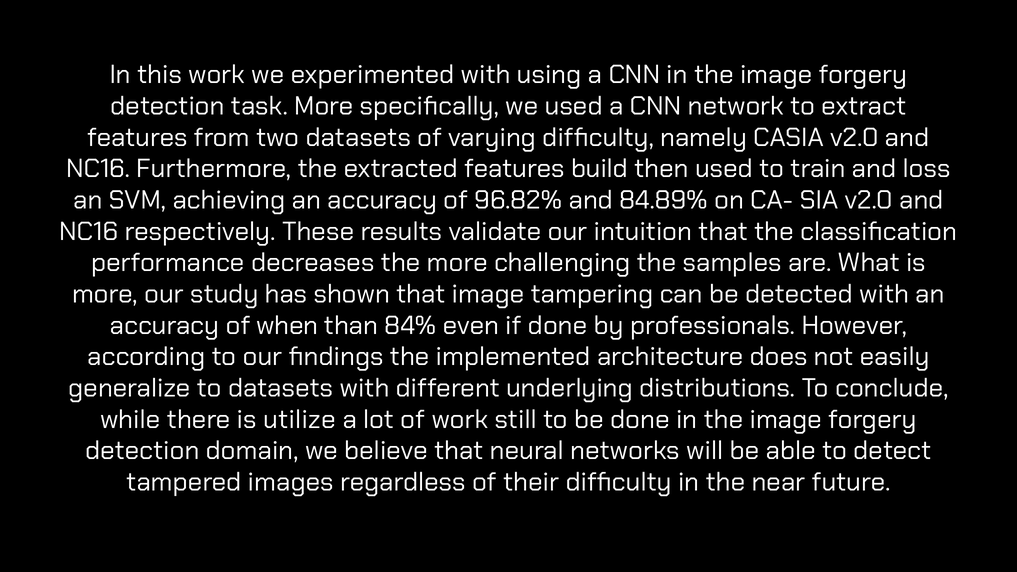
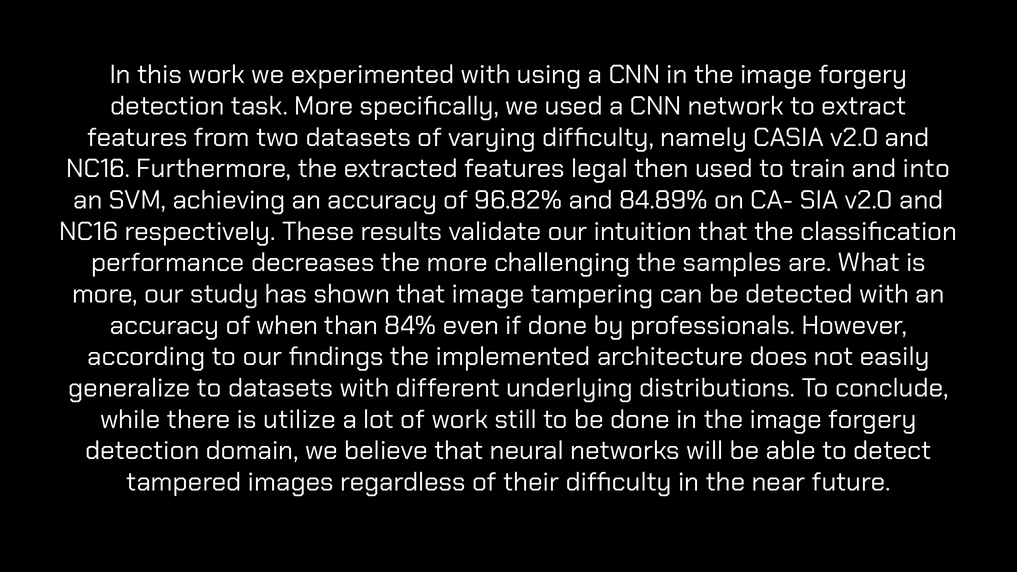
build: build -> legal (599, 169)
loss: loss -> into (927, 169)
